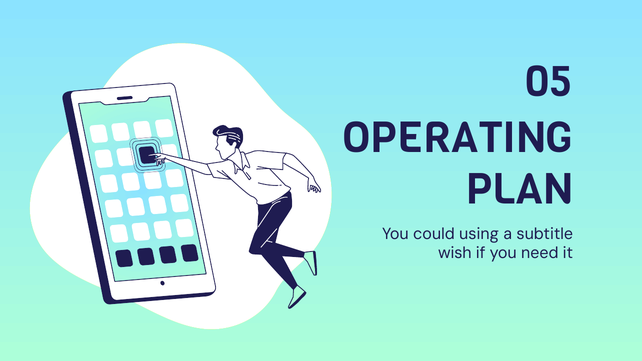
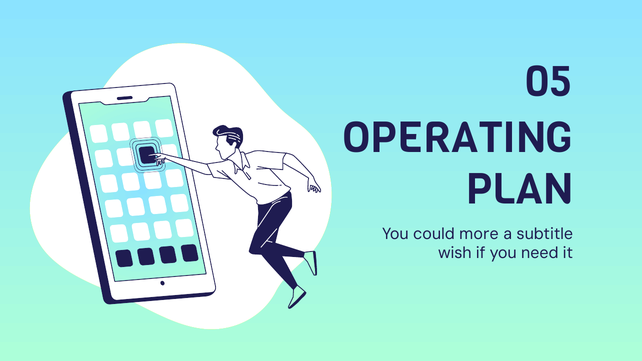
using: using -> more (479, 234)
